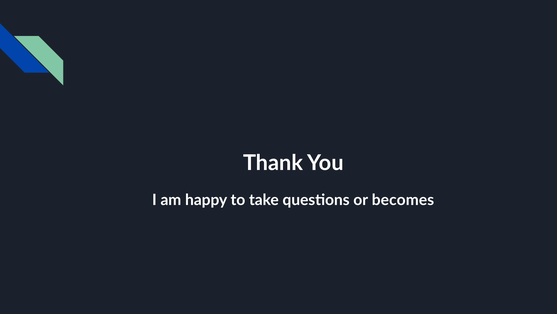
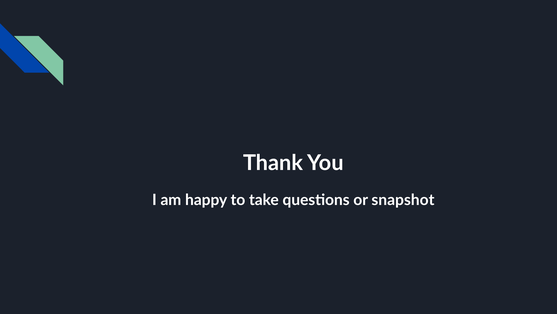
becomes: becomes -> snapshot (403, 200)
